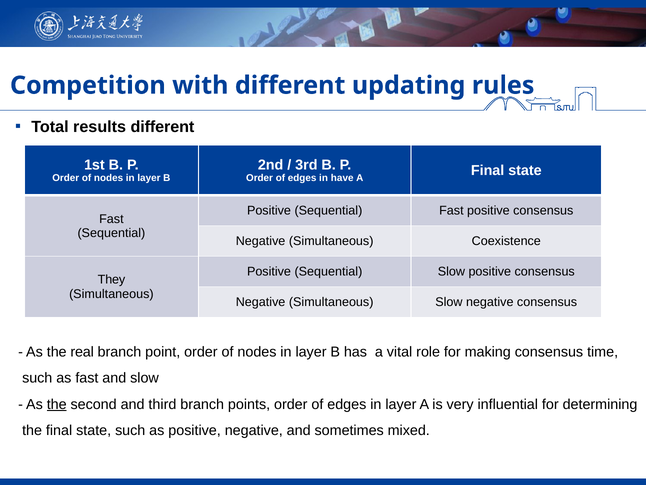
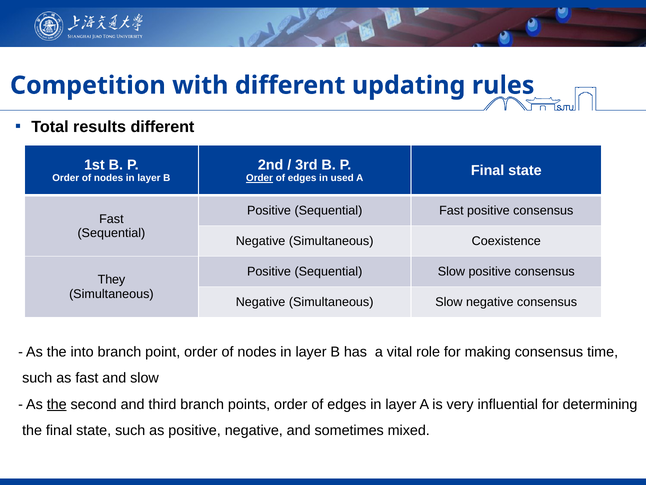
Order underline: none -> present (260, 178)
have: have -> used (342, 178)
real: real -> into (82, 352)
